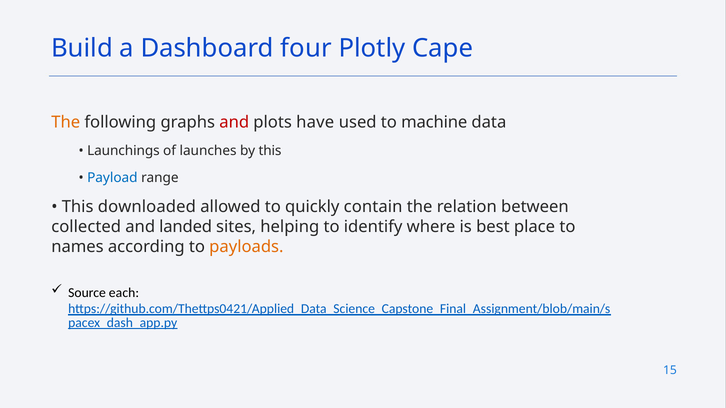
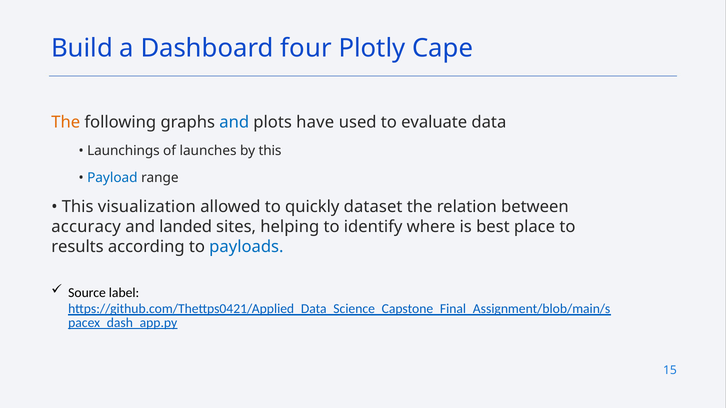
and colour: red -> blue (234, 123)
machine: machine -> evaluate (434, 123)
downloaded: downloaded -> visualization (147, 207)
contain: contain -> dataset (373, 207)
collected: collected -> accuracy (86, 227)
names: names -> results (77, 247)
payloads colour: orange -> blue (246, 247)
each: each -> label (124, 293)
